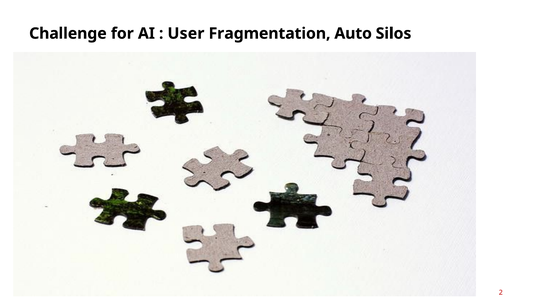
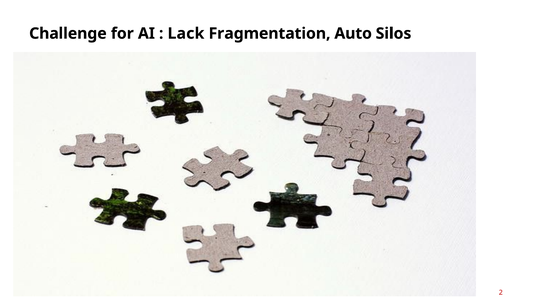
User: User -> Lack (186, 34)
